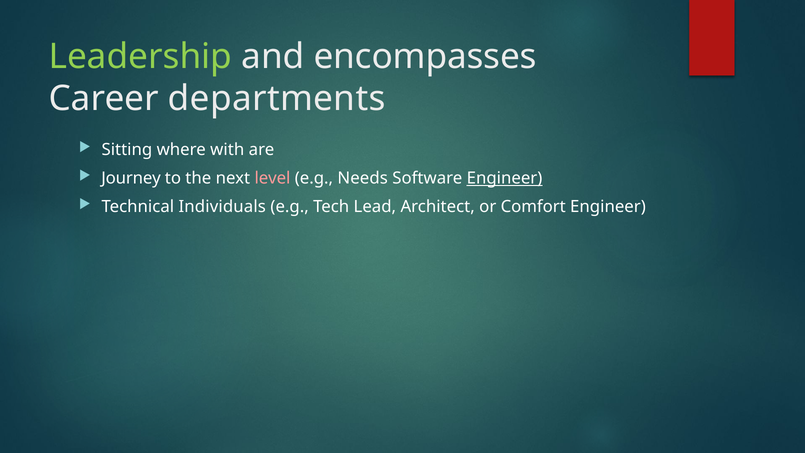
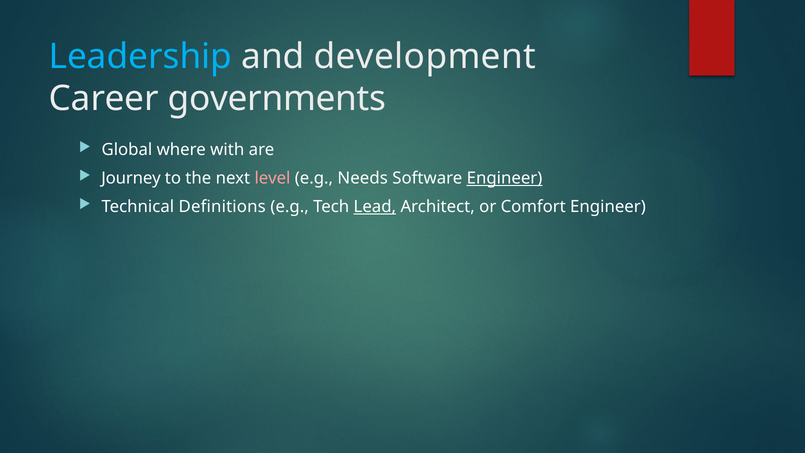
Leadership colour: light green -> light blue (140, 57)
encompasses: encompasses -> development (425, 57)
departments: departments -> governments (277, 99)
Sitting: Sitting -> Global (127, 150)
Individuals: Individuals -> Definitions (222, 207)
Lead underline: none -> present (375, 207)
